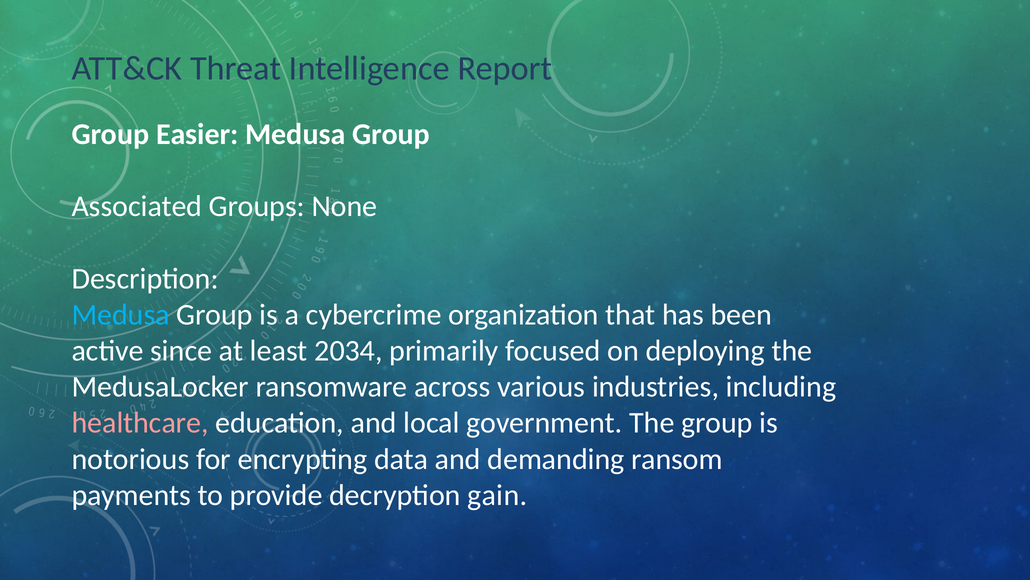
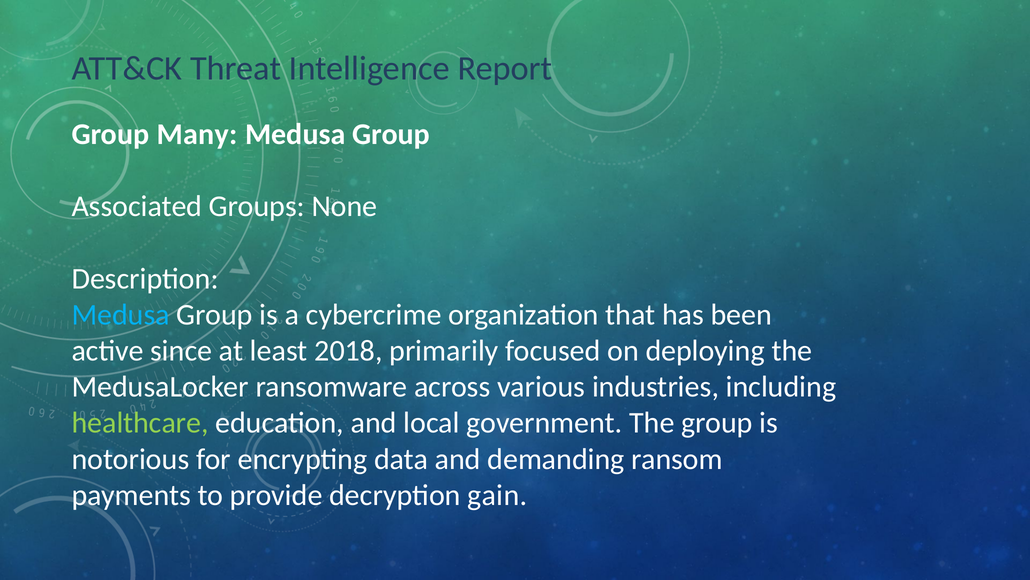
Easier: Easier -> Many (197, 134)
2034: 2034 -> 2018 (348, 350)
healthcare colour: pink -> light green (140, 423)
